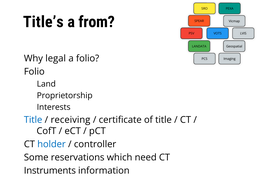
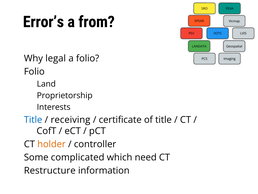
Title’s: Title’s -> Error’s (43, 22)
holder colour: blue -> orange (52, 144)
reservations: reservations -> complicated (78, 157)
Instruments: Instruments -> Restructure (50, 170)
